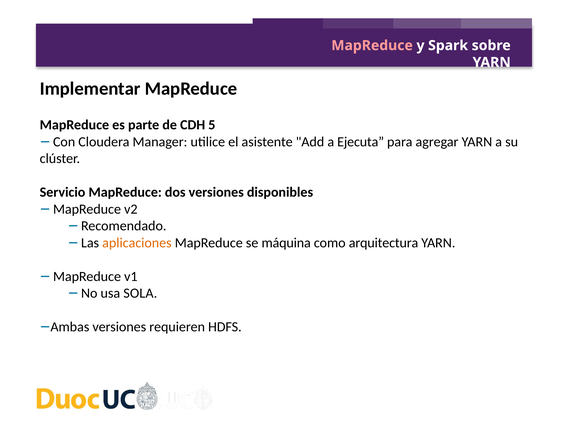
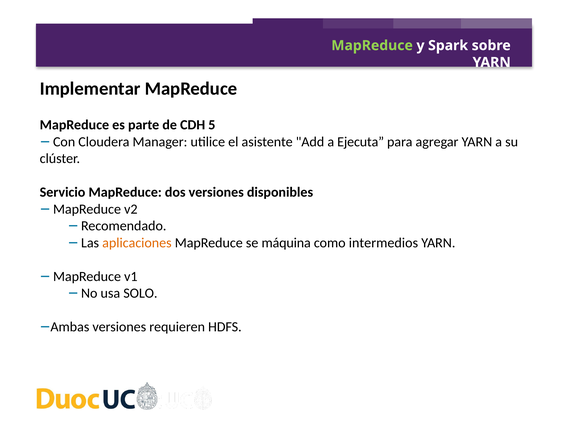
MapReduce colour: pink -> light green (372, 45)
arquitectura: arquitectura -> intermedios (383, 243)
SOLA: SOLA -> SOLO (140, 293)
